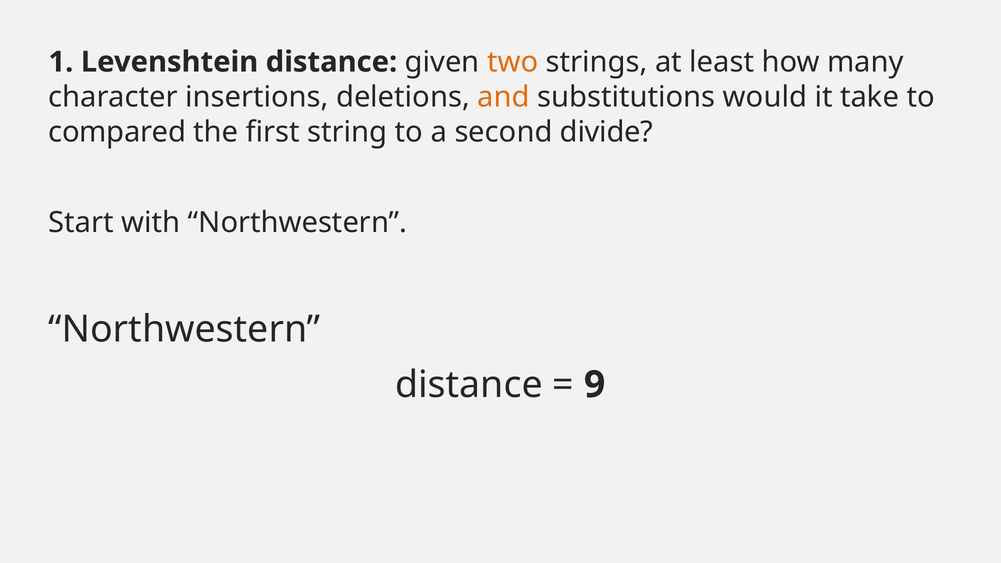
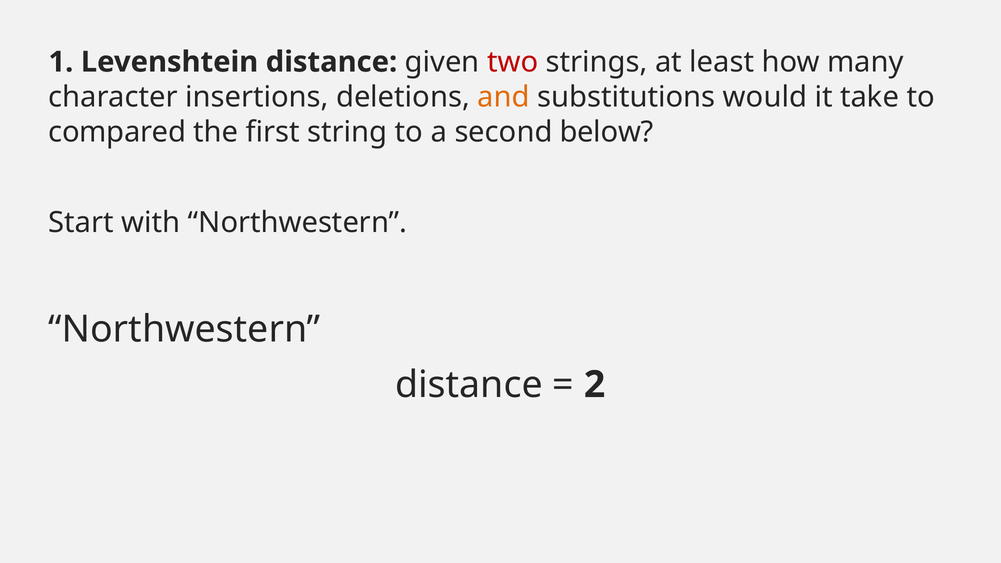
two colour: orange -> red (513, 62)
divide: divide -> below (606, 132)
9: 9 -> 2 (595, 385)
